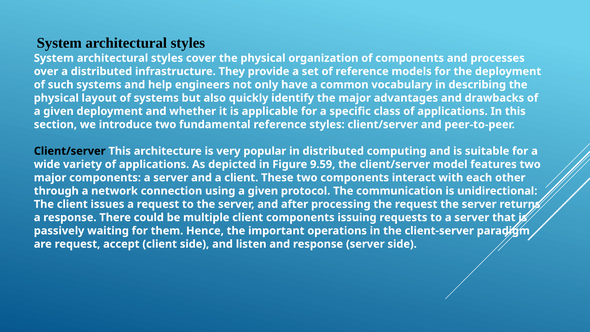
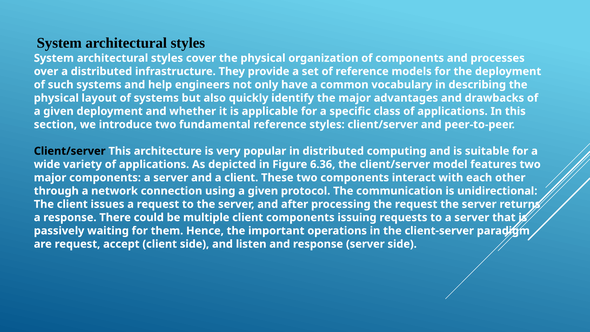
9.59: 9.59 -> 6.36 (323, 164)
